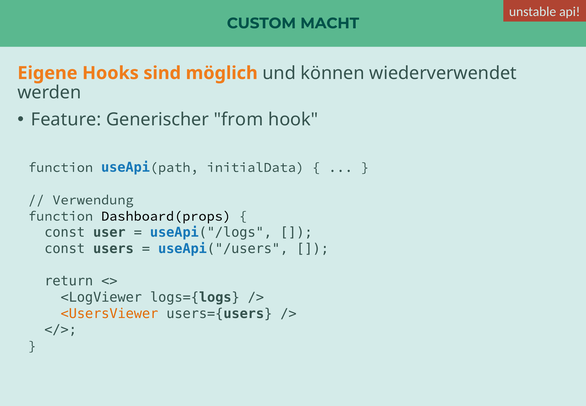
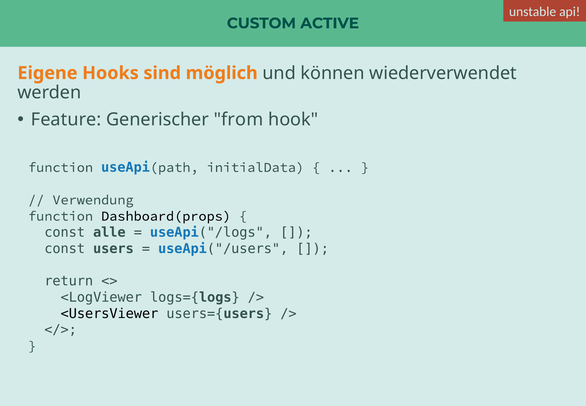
MACHT: MACHT -> ACTIVE (330, 23)
user: user -> alle (109, 232)
<UsersViewer colour: orange -> black (109, 313)
